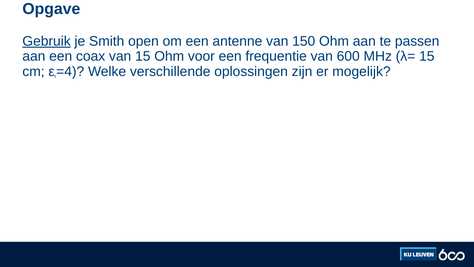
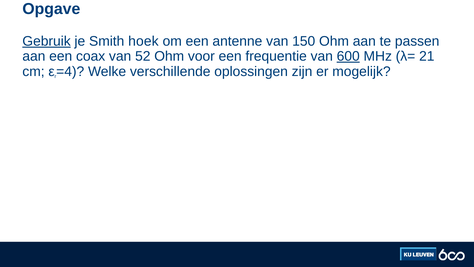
open: open -> hoek (143, 41)
van 15: 15 -> 52 (143, 56)
600 underline: none -> present (348, 56)
λ= 15: 15 -> 21 (427, 56)
